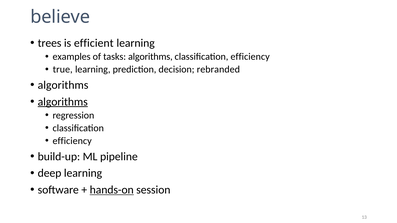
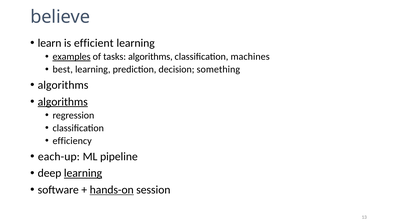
trees: trees -> learn (50, 43)
examples underline: none -> present (72, 57)
classification efficiency: efficiency -> machines (250, 57)
true: true -> best (63, 69)
rebranded: rebranded -> something (218, 69)
build-up: build-up -> each-up (59, 157)
learning underline: none -> present (83, 173)
